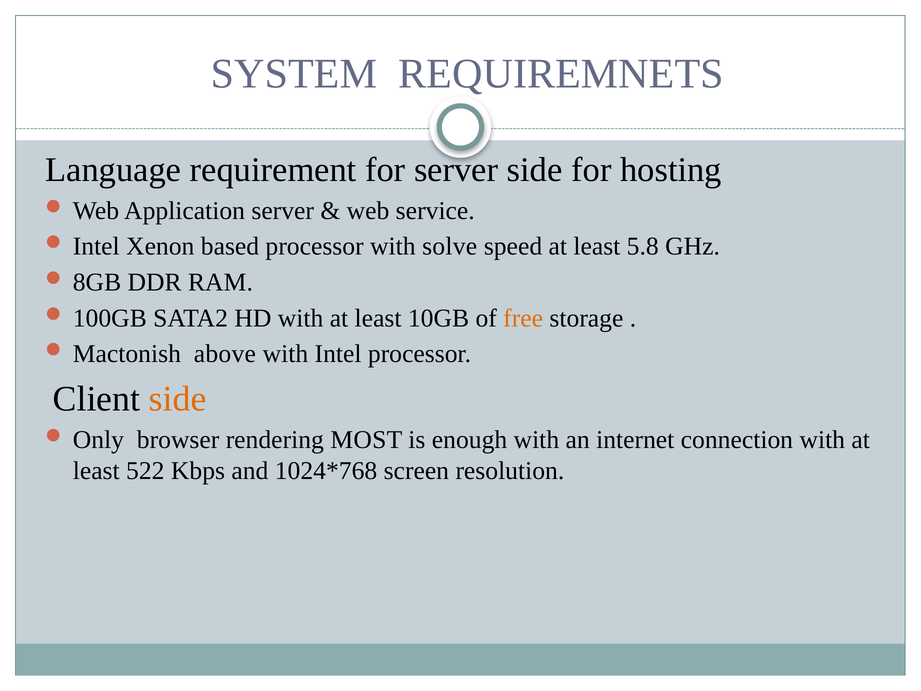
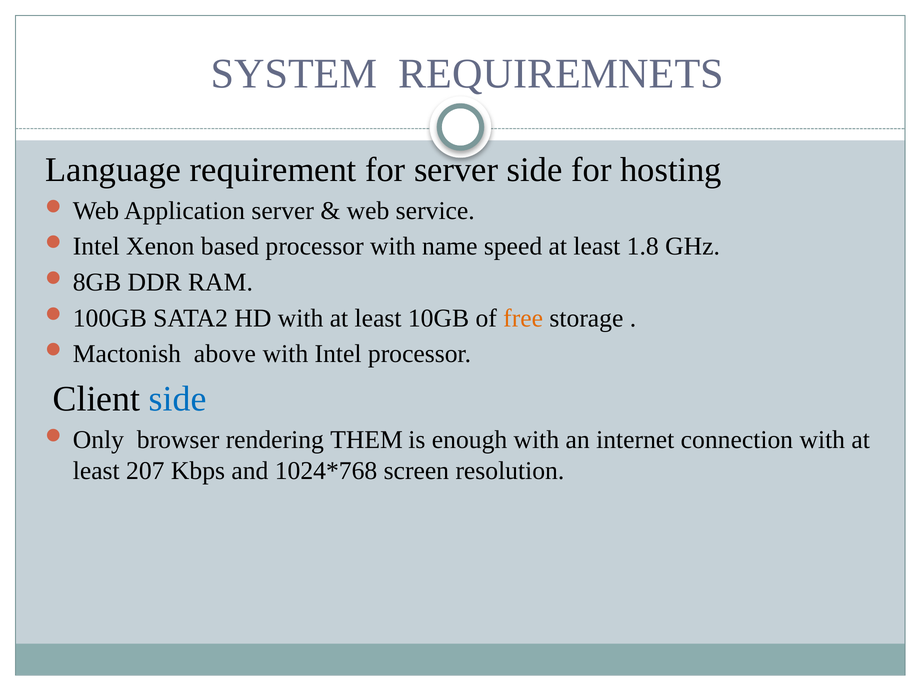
solve: solve -> name (450, 246)
5.8: 5.8 -> 1.8 (643, 246)
side colour: orange -> blue (178, 399)
MOST: MOST -> THEM (367, 440)
522: 522 -> 207 (145, 471)
